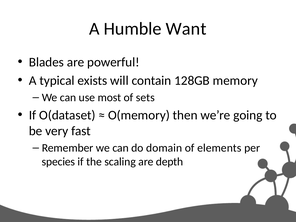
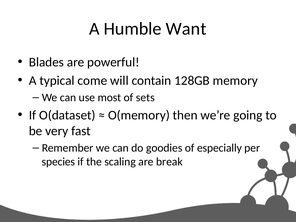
exists: exists -> come (92, 81)
domain: domain -> goodies (164, 148)
elements: elements -> especially (219, 148)
depth: depth -> break (169, 162)
